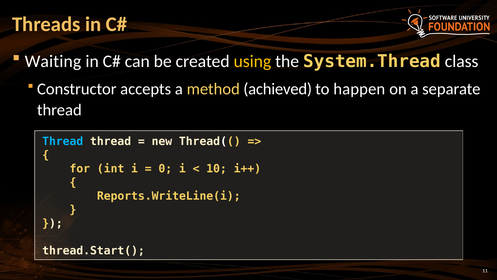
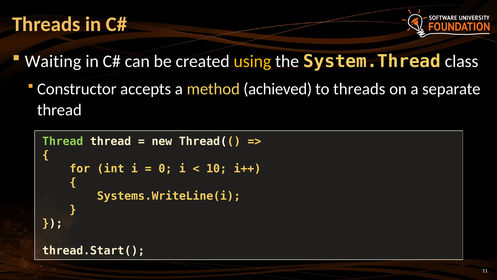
to happen: happen -> threads (359, 89)
Thread colour: light blue -> light green (63, 141)
Reports.WriteLine(i: Reports.WriteLine(i -> Systems.WriteLine(i (169, 196)
